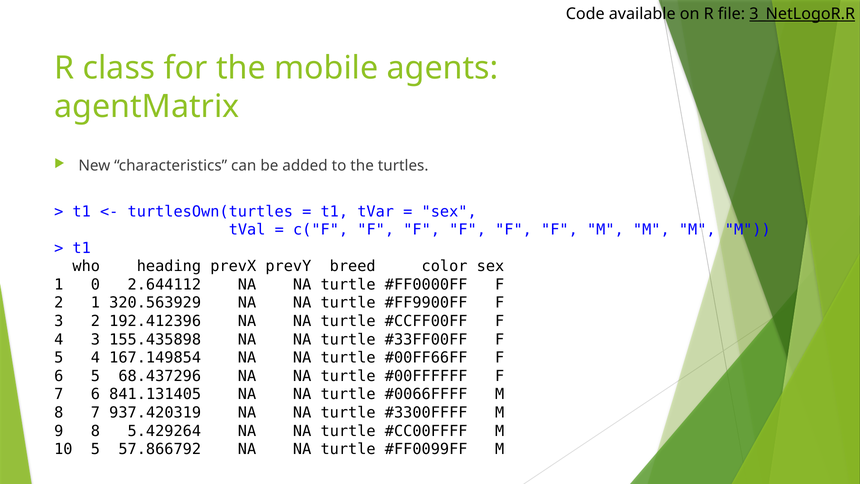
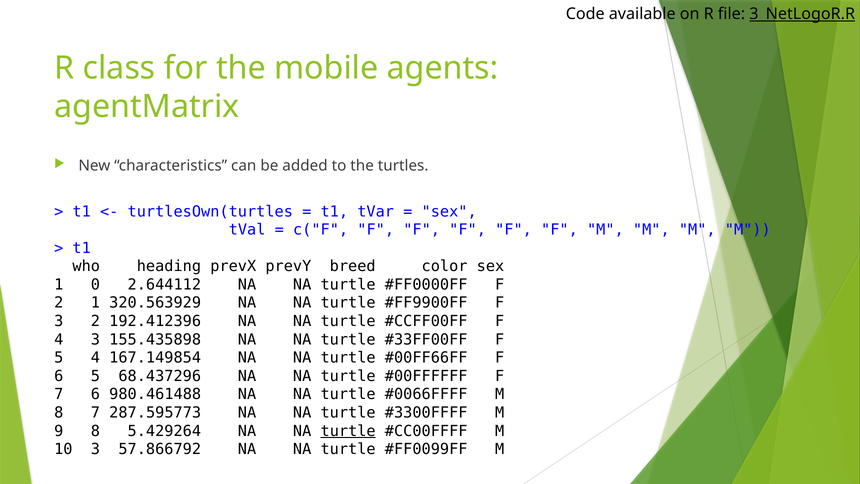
841.131405: 841.131405 -> 980.461488 (155, 394)
937.420319: 937.420319 -> 287.595773 (155, 412)
turtle underline: none -> present (348, 431)
10 5: 5 -> 3 (95, 449)
